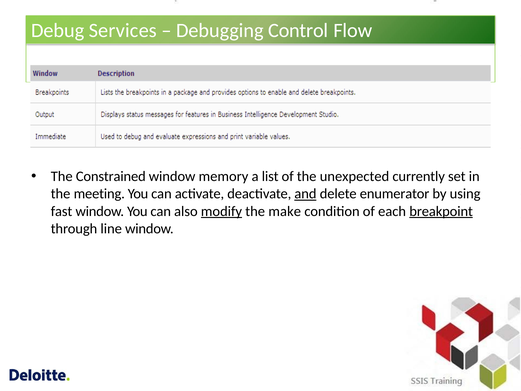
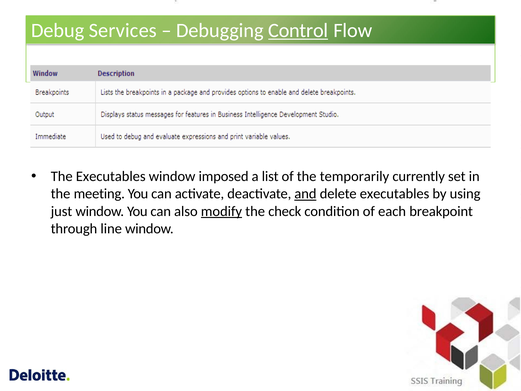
Control underline: none -> present (298, 30)
The Constrained: Constrained -> Executables (111, 176)
memory: memory -> imposed (224, 176)
unexpected: unexpected -> temporarily (354, 176)
delete enumerator: enumerator -> executables (395, 194)
fast: fast -> just (61, 211)
make: make -> check (285, 211)
breakpoint underline: present -> none (441, 211)
